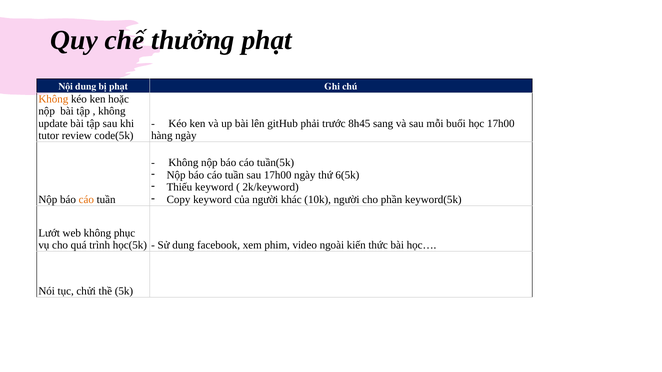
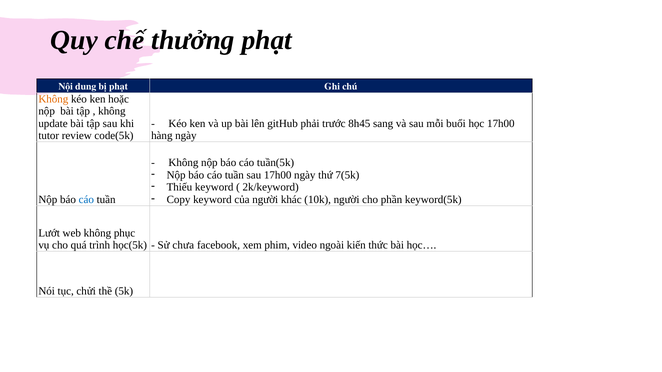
6(5k: 6(5k -> 7(5k (347, 175)
cáo colour: orange -> blue (86, 200)
Sử dung: dung -> chưa (183, 246)
